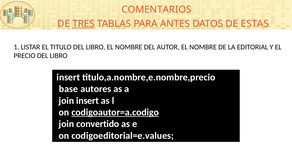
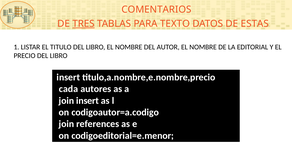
ANTES: ANTES -> TEXTO (175, 24)
base: base -> cada (68, 89)
codigoautor=a.codigo underline: present -> none (115, 112)
convertido: convertido -> references (98, 124)
codigoeditorial=e.values: codigoeditorial=e.values -> codigoeditorial=e.menor (123, 136)
